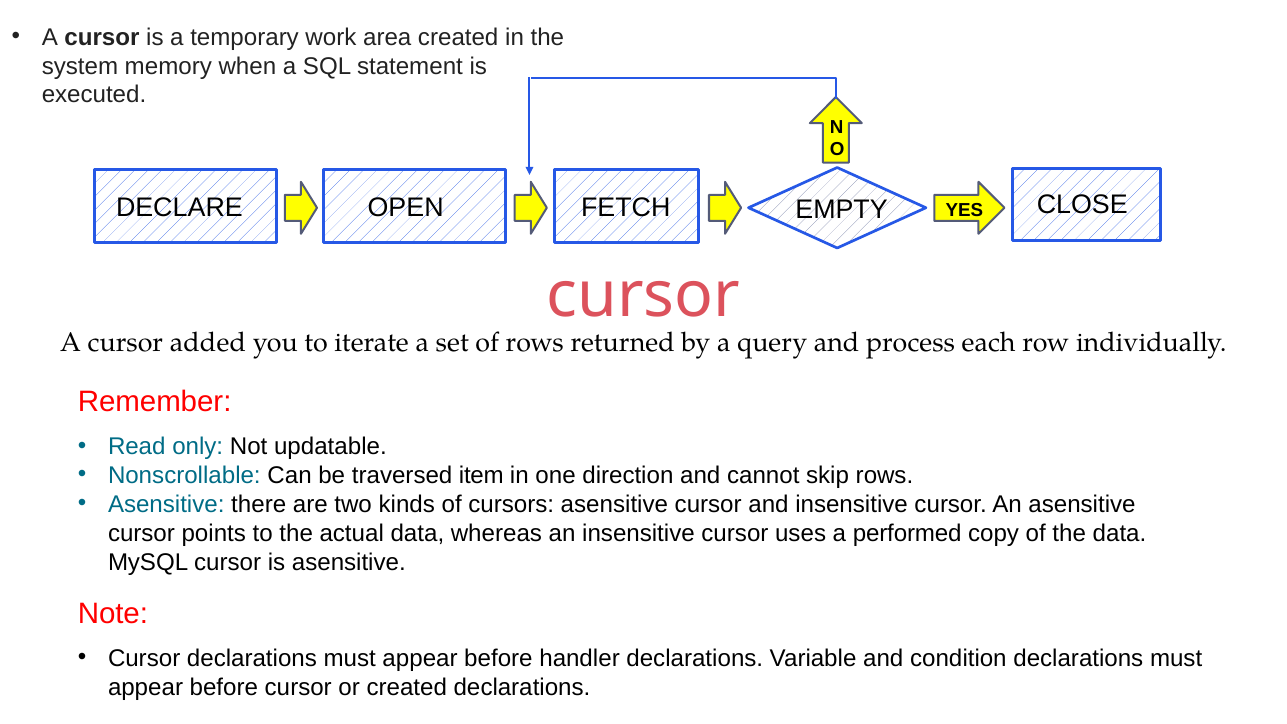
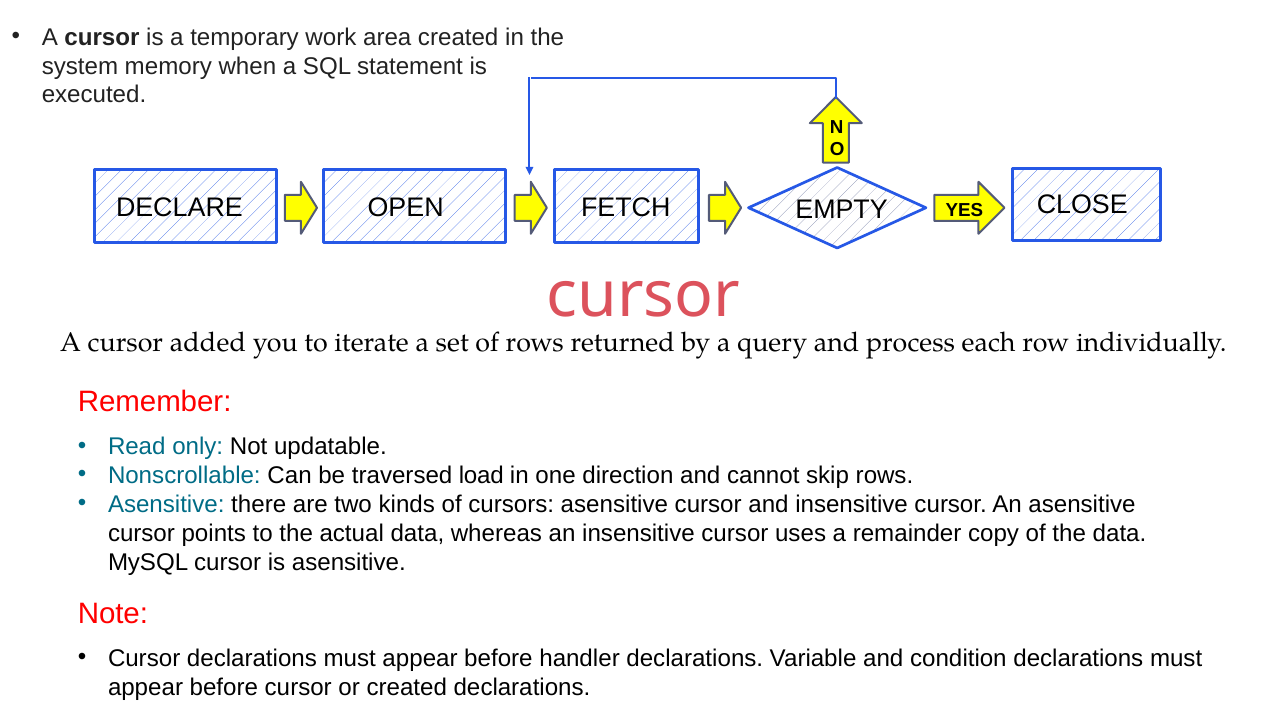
item: item -> load (481, 475)
performed: performed -> remainder (907, 533)
